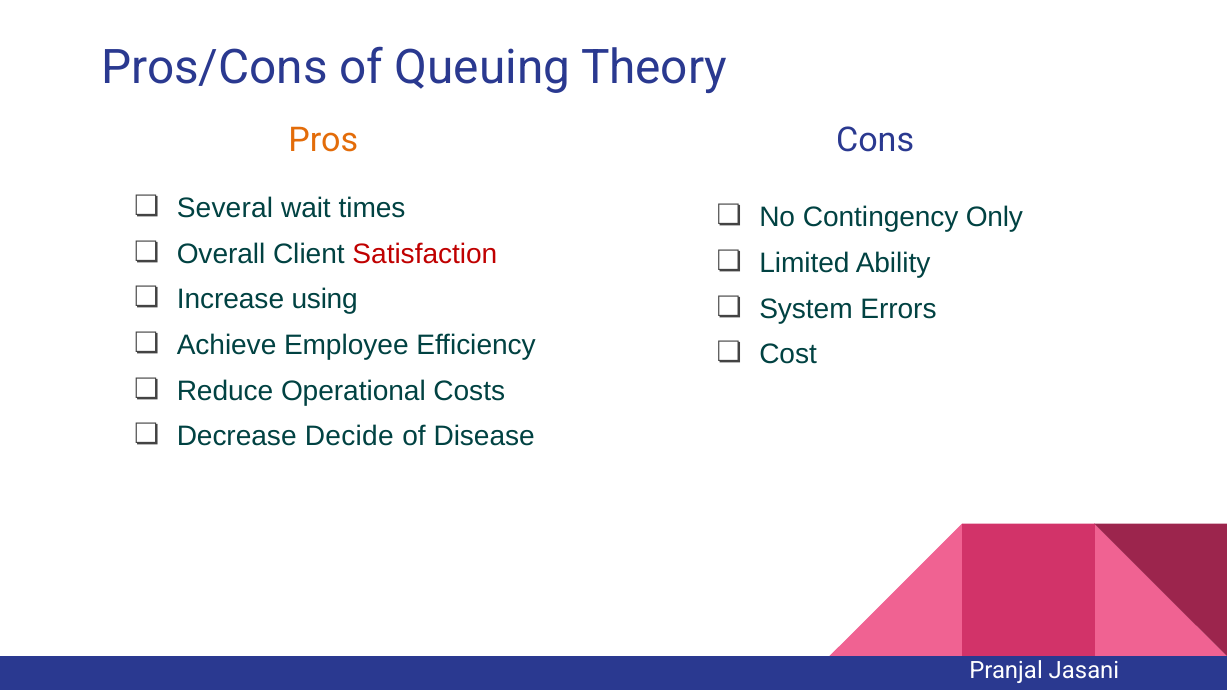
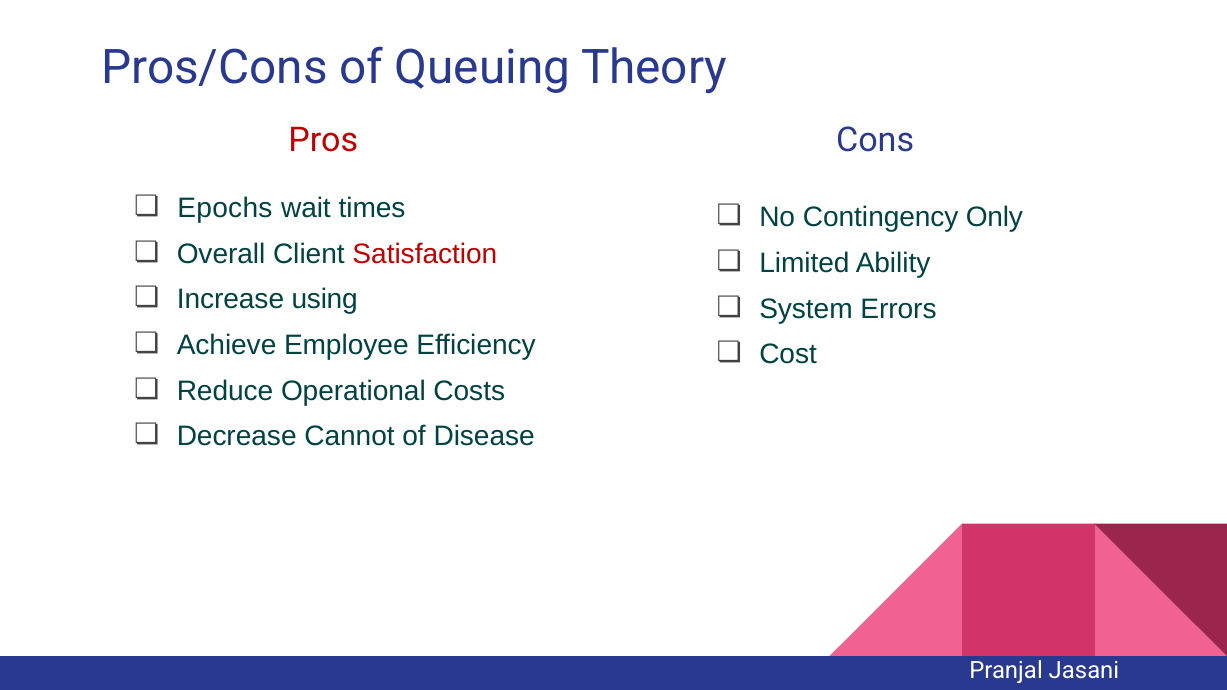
Pros colour: orange -> red (323, 140)
Several: Several -> Epochs (225, 208)
Decide: Decide -> Cannot (350, 437)
